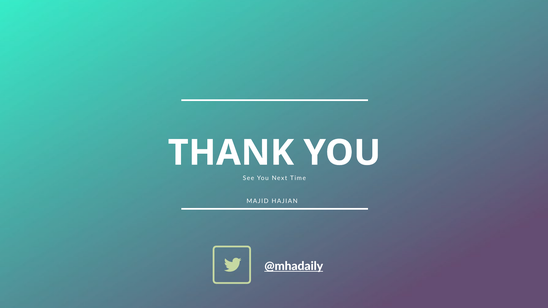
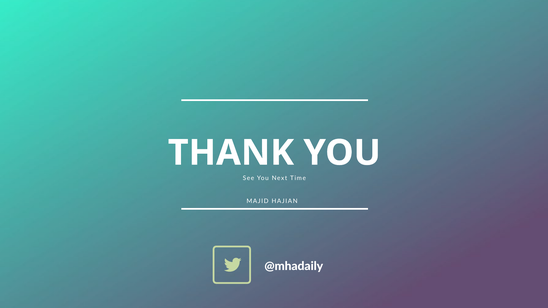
@mhadaily underline: present -> none (294, 266)
